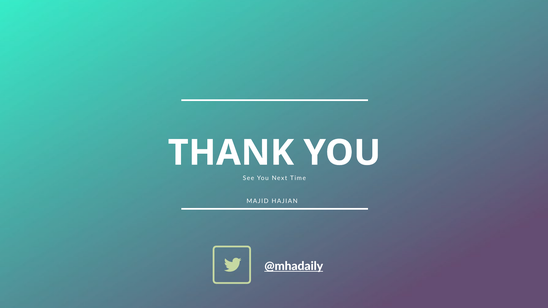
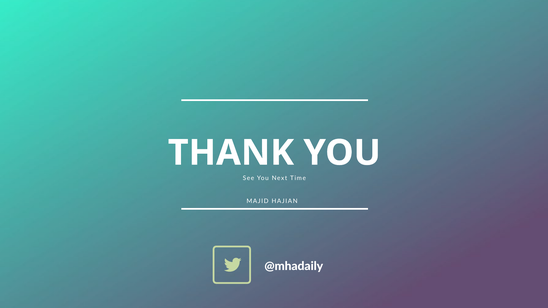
@mhadaily underline: present -> none (294, 266)
